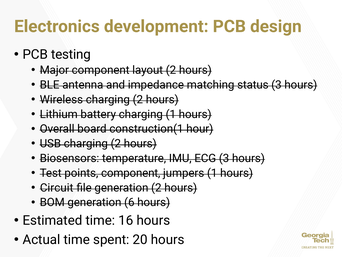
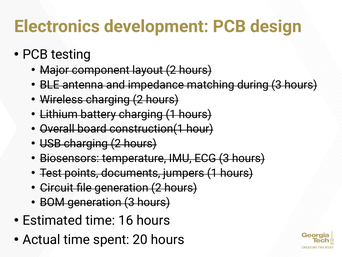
status: status -> during (253, 85)
points component: component -> documents (131, 173)
generation 6: 6 -> 3 (129, 202)
